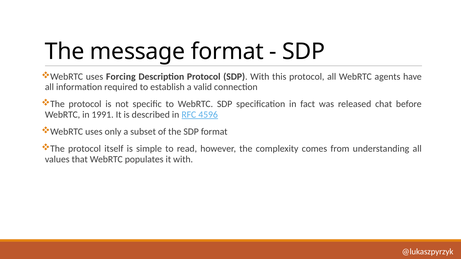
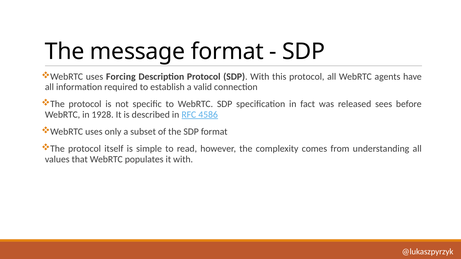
chat: chat -> sees (384, 104)
1991: 1991 -> 1928 (103, 115)
4596: 4596 -> 4586 (208, 115)
